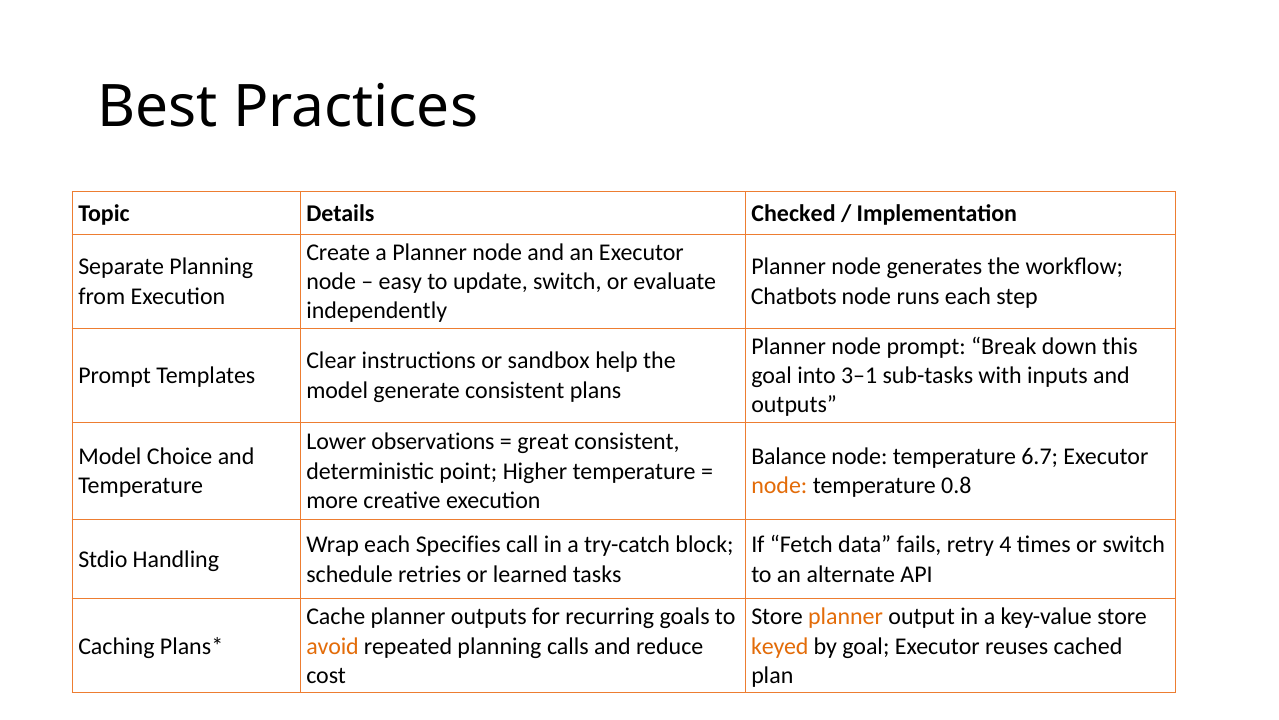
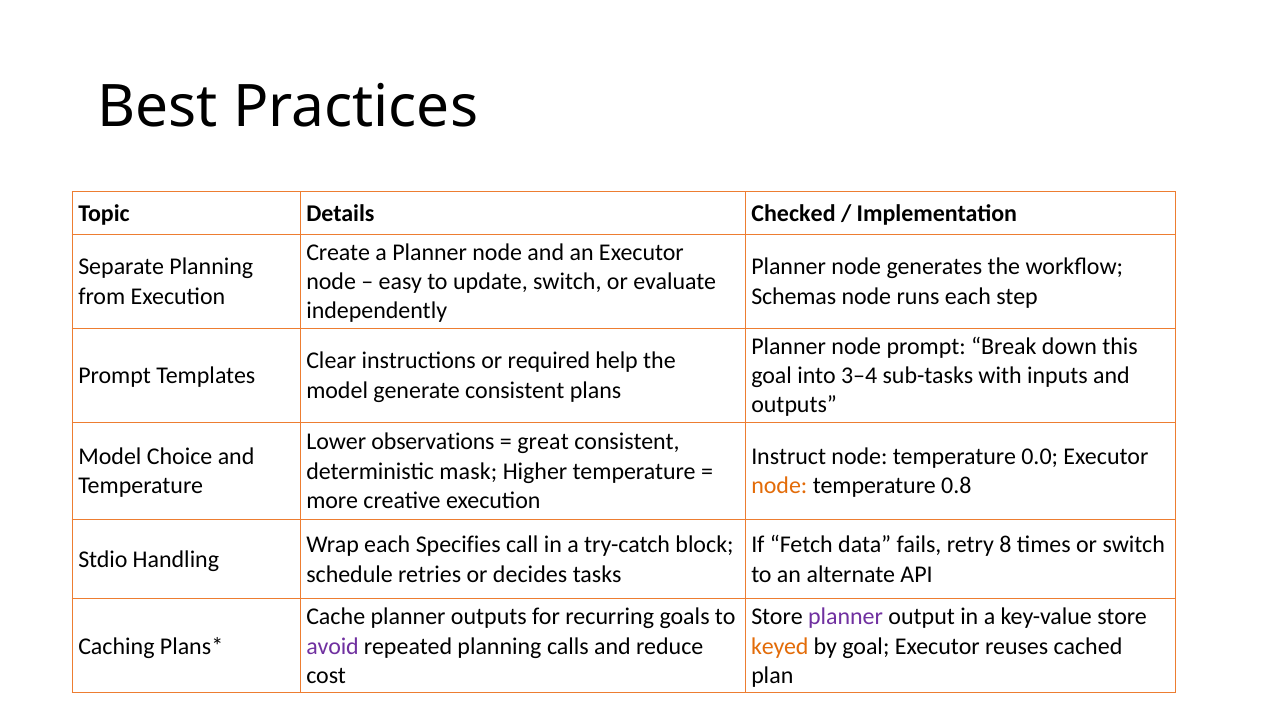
Chatbots: Chatbots -> Schemas (794, 296)
sandbox: sandbox -> required (549, 361)
3–1: 3–1 -> 3–4 (859, 375)
Balance: Balance -> Instruct (789, 456)
6.7: 6.7 -> 0.0 (1040, 456)
point: point -> mask (468, 471)
4: 4 -> 8 (1005, 544)
learned: learned -> decides (530, 574)
planner colour: orange -> purple (845, 616)
avoid colour: orange -> purple (333, 646)
